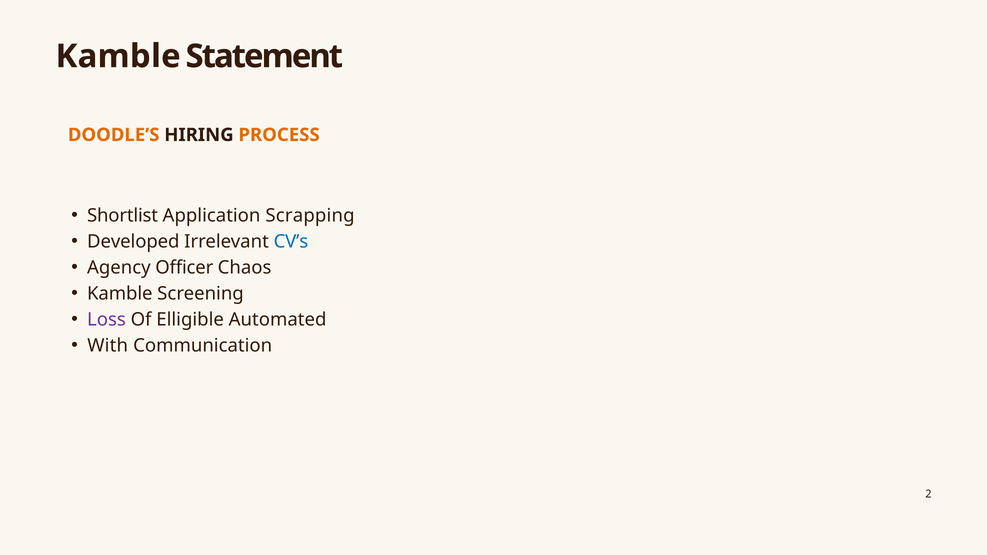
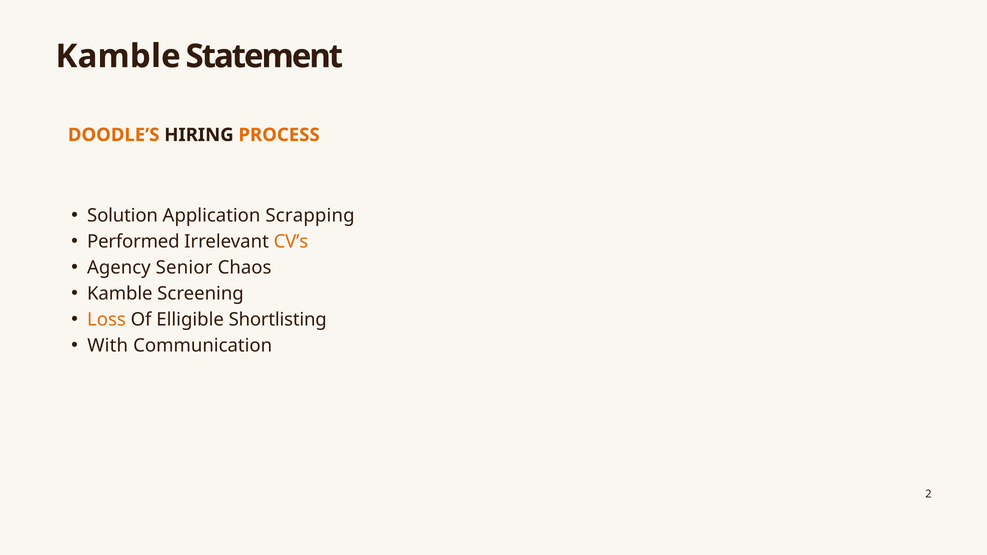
Shortlist: Shortlist -> Solution (123, 216)
Developed: Developed -> Performed (133, 242)
CV’s colour: blue -> orange (291, 242)
Officer: Officer -> Senior (184, 268)
Loss colour: purple -> orange (106, 320)
Automated: Automated -> Shortlisting (278, 320)
